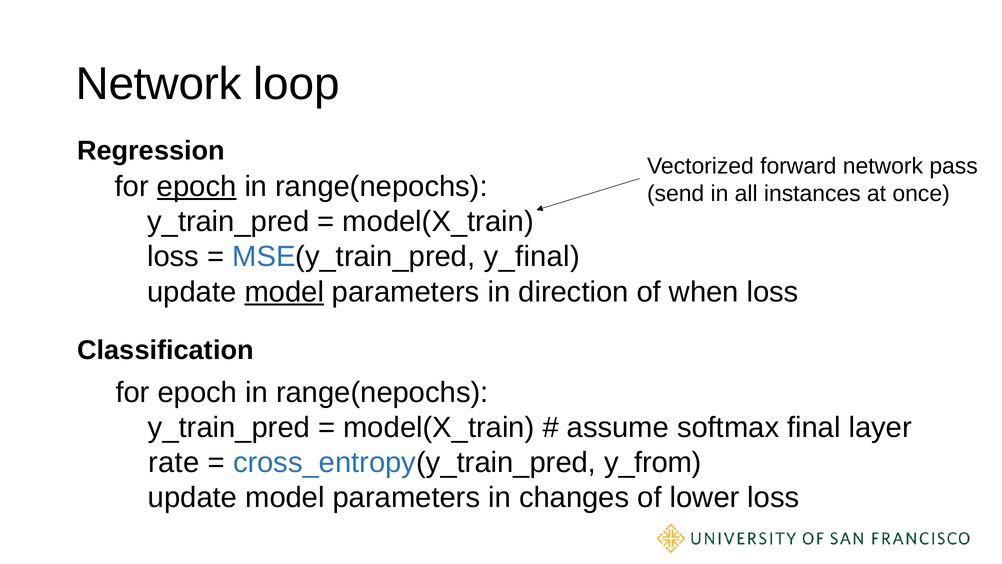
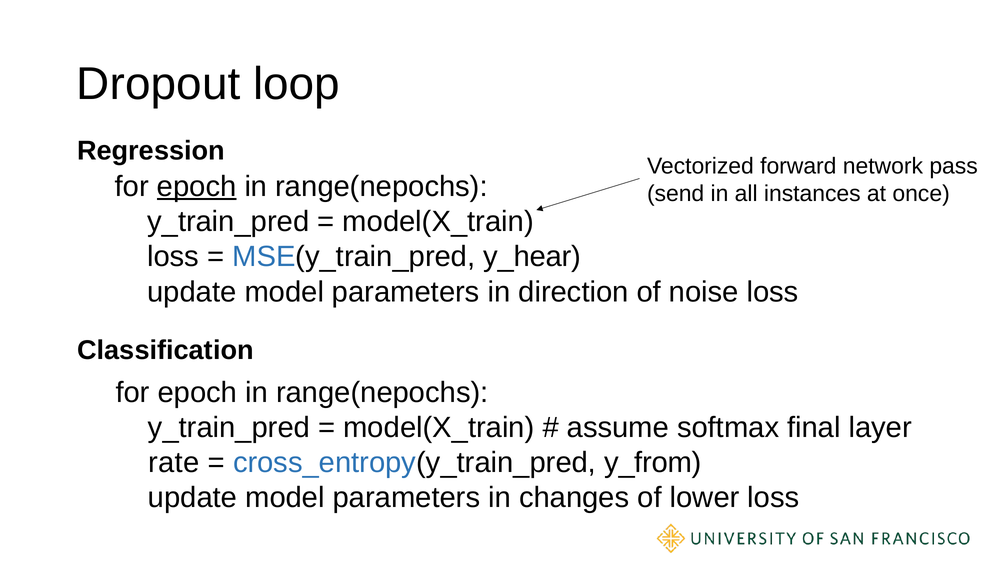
Network: Network -> Dropout (158, 84)
y_final: y_final -> y_hear (532, 257)
model underline: present -> none (284, 292)
when: when -> noise (704, 292)
